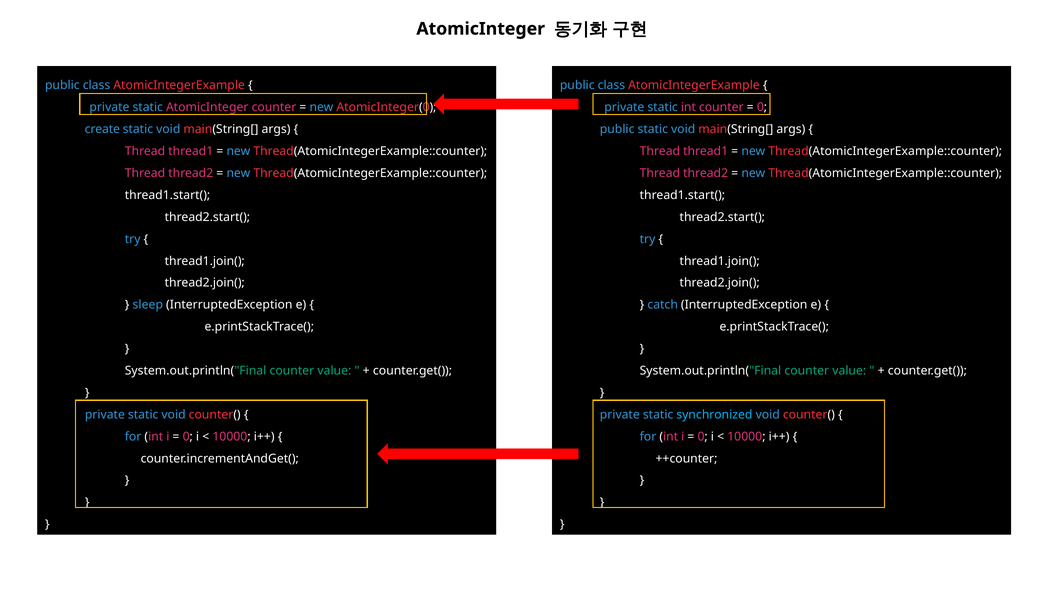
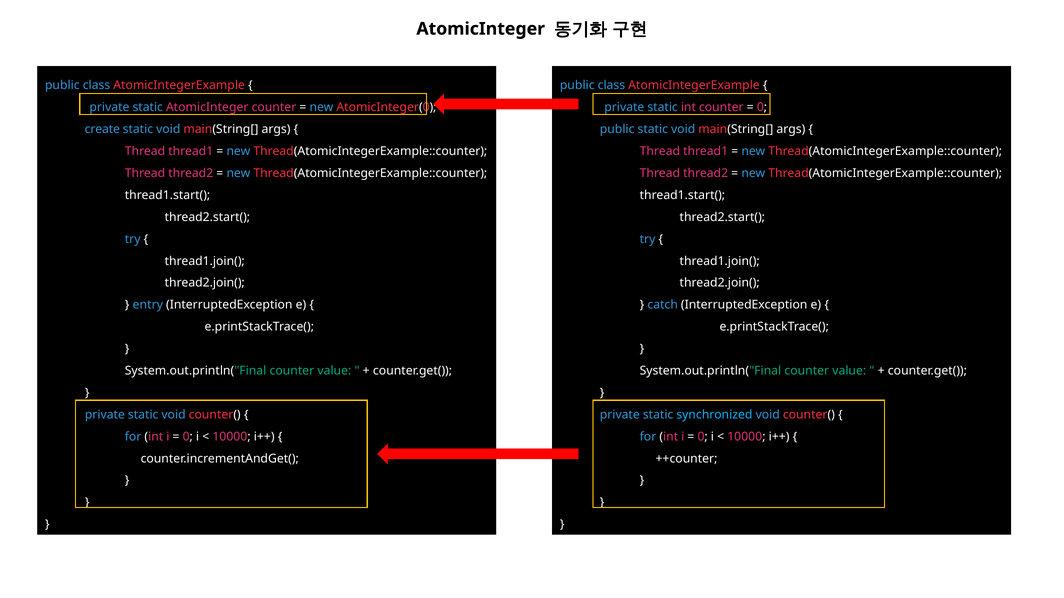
sleep: sleep -> entry (148, 305)
